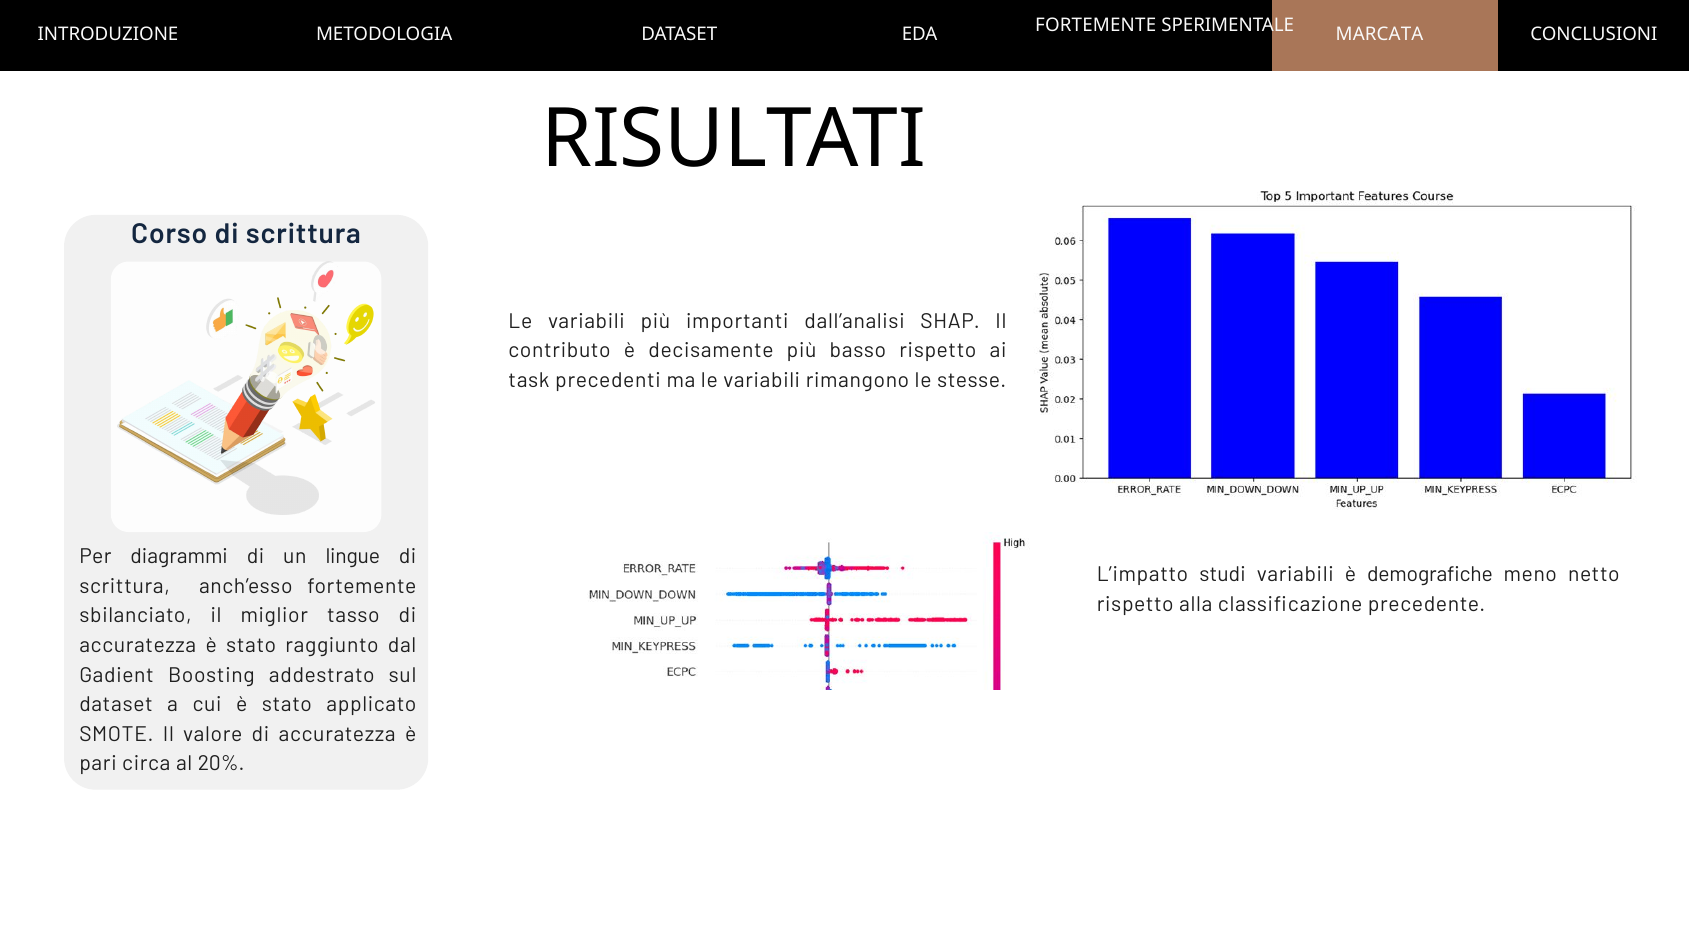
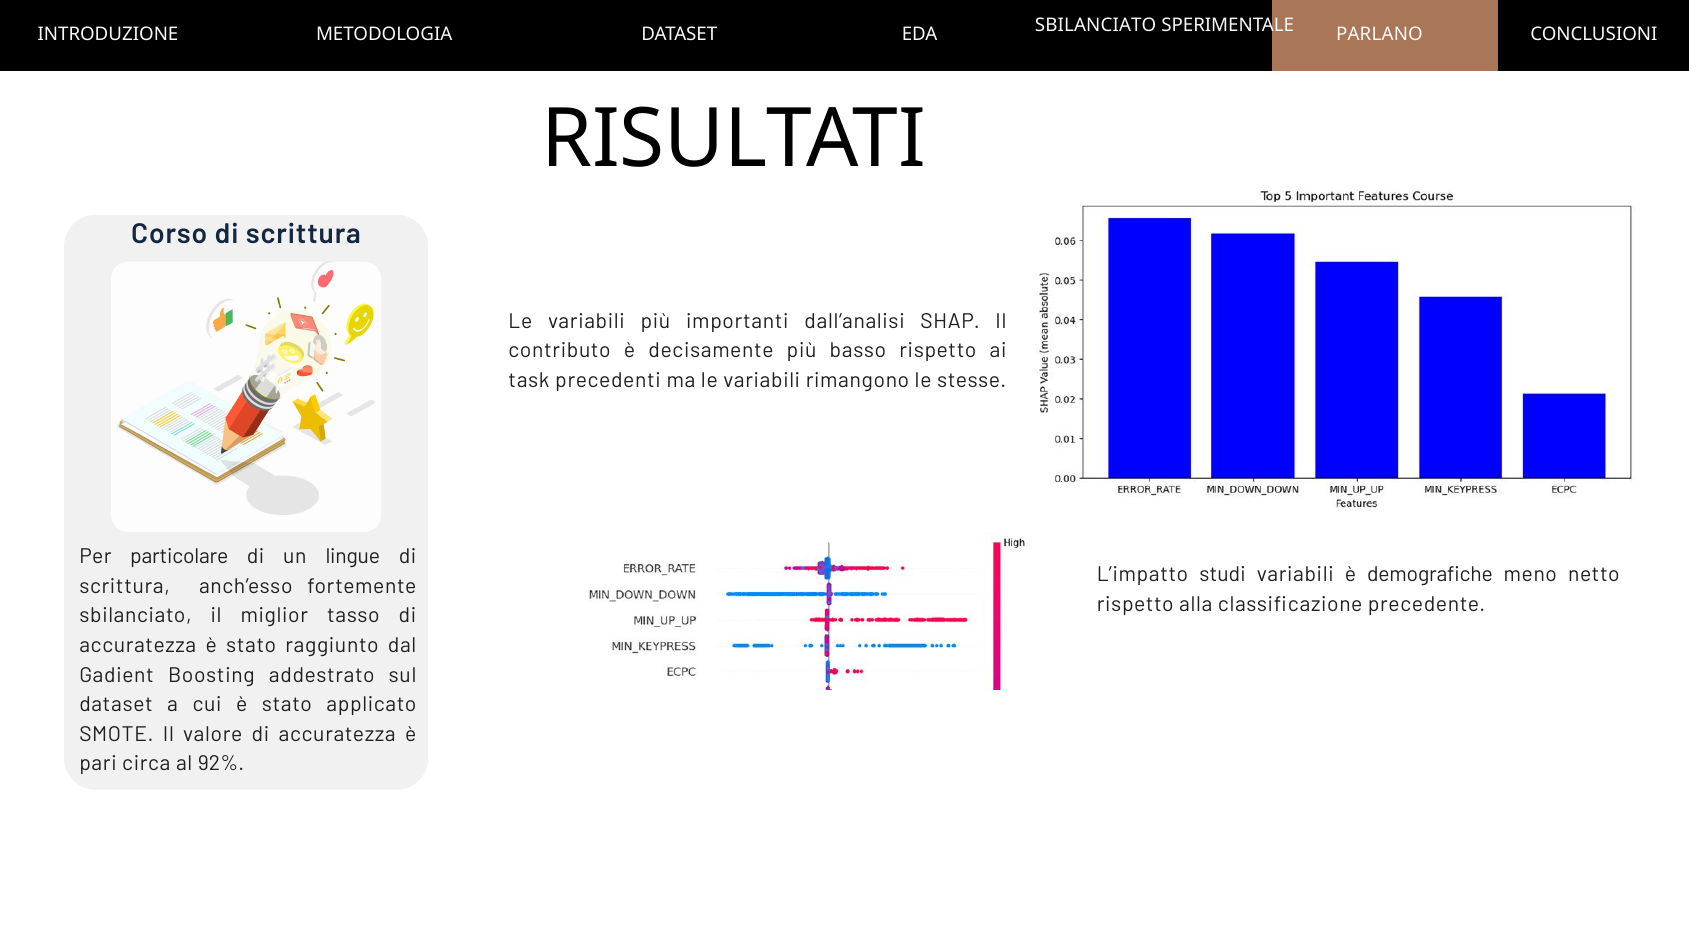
EDA FORTEMENTE: FORTEMENTE -> SBILANCIATO (1096, 25)
MARCATA: MARCATA -> PARLANO (1379, 34)
diagrammi: diagrammi -> particolare (179, 557)
20%: 20% -> 92% (221, 764)
